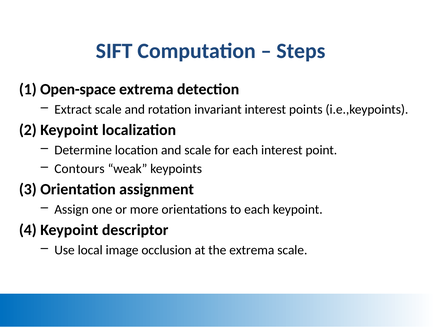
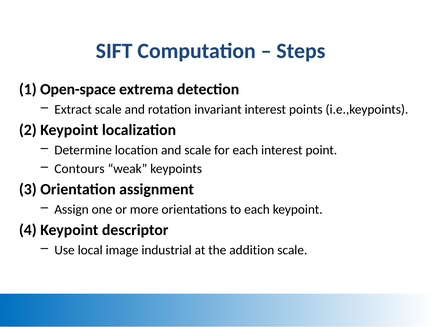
occlusion: occlusion -> industrial (167, 250)
the extrema: extrema -> addition (252, 250)
